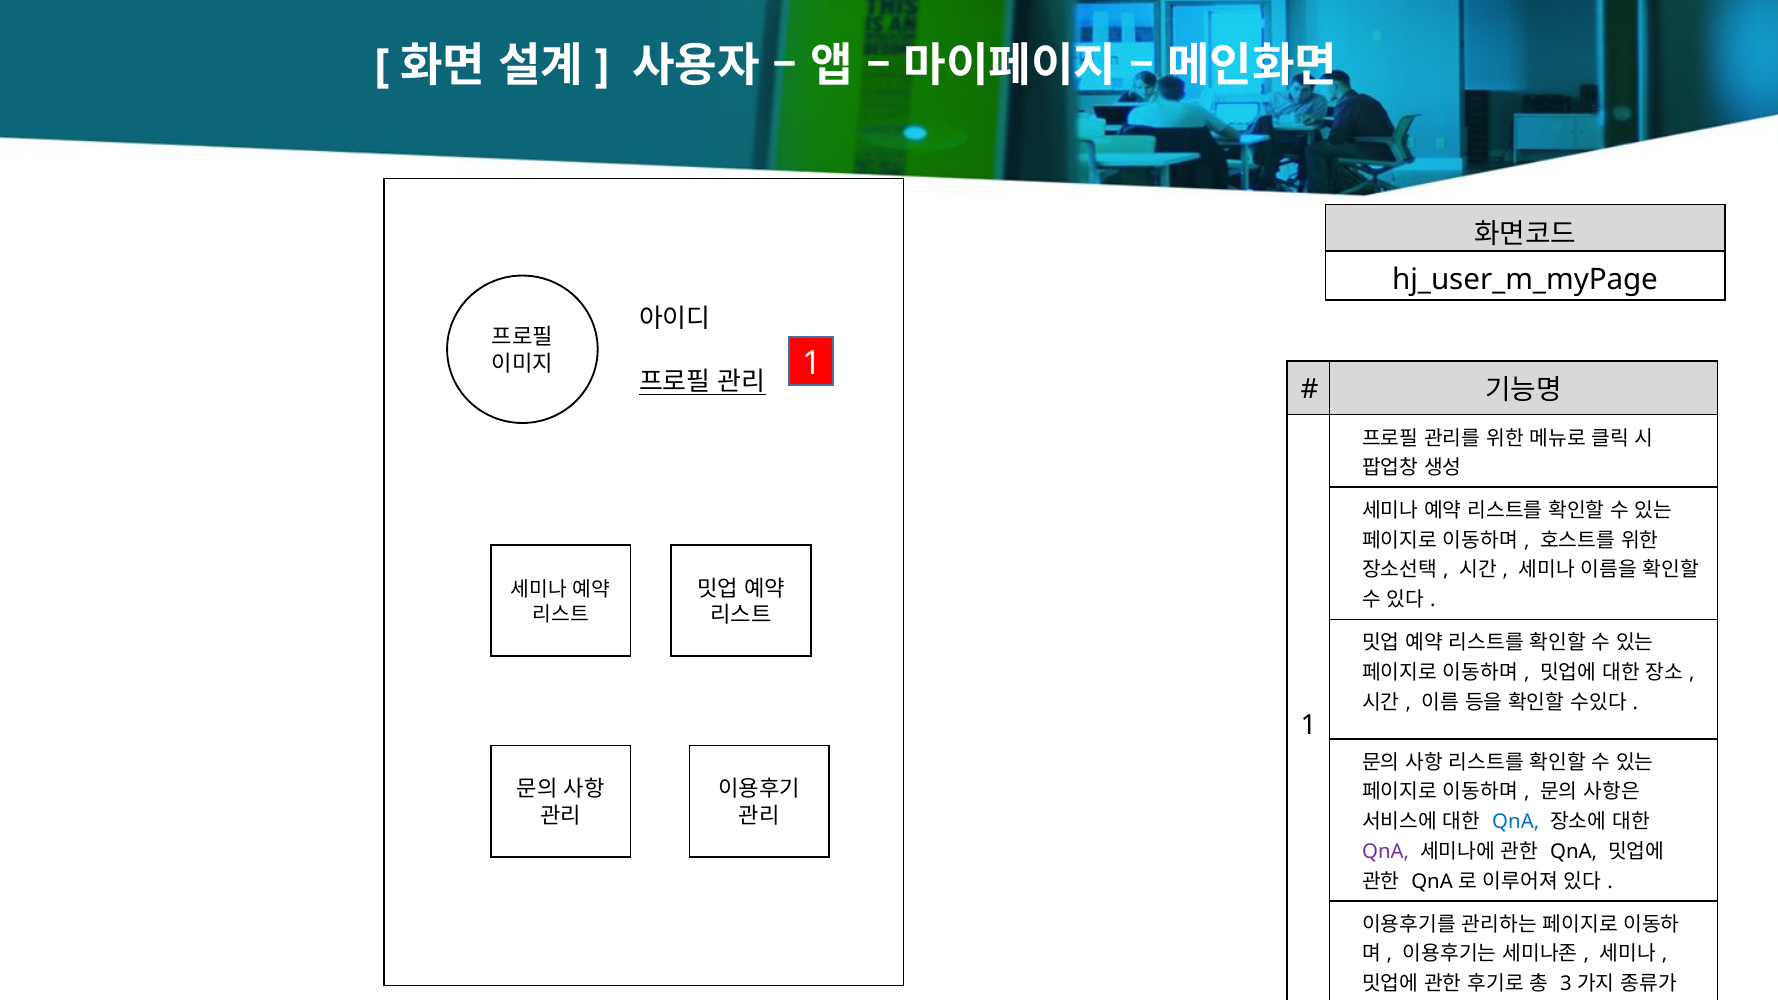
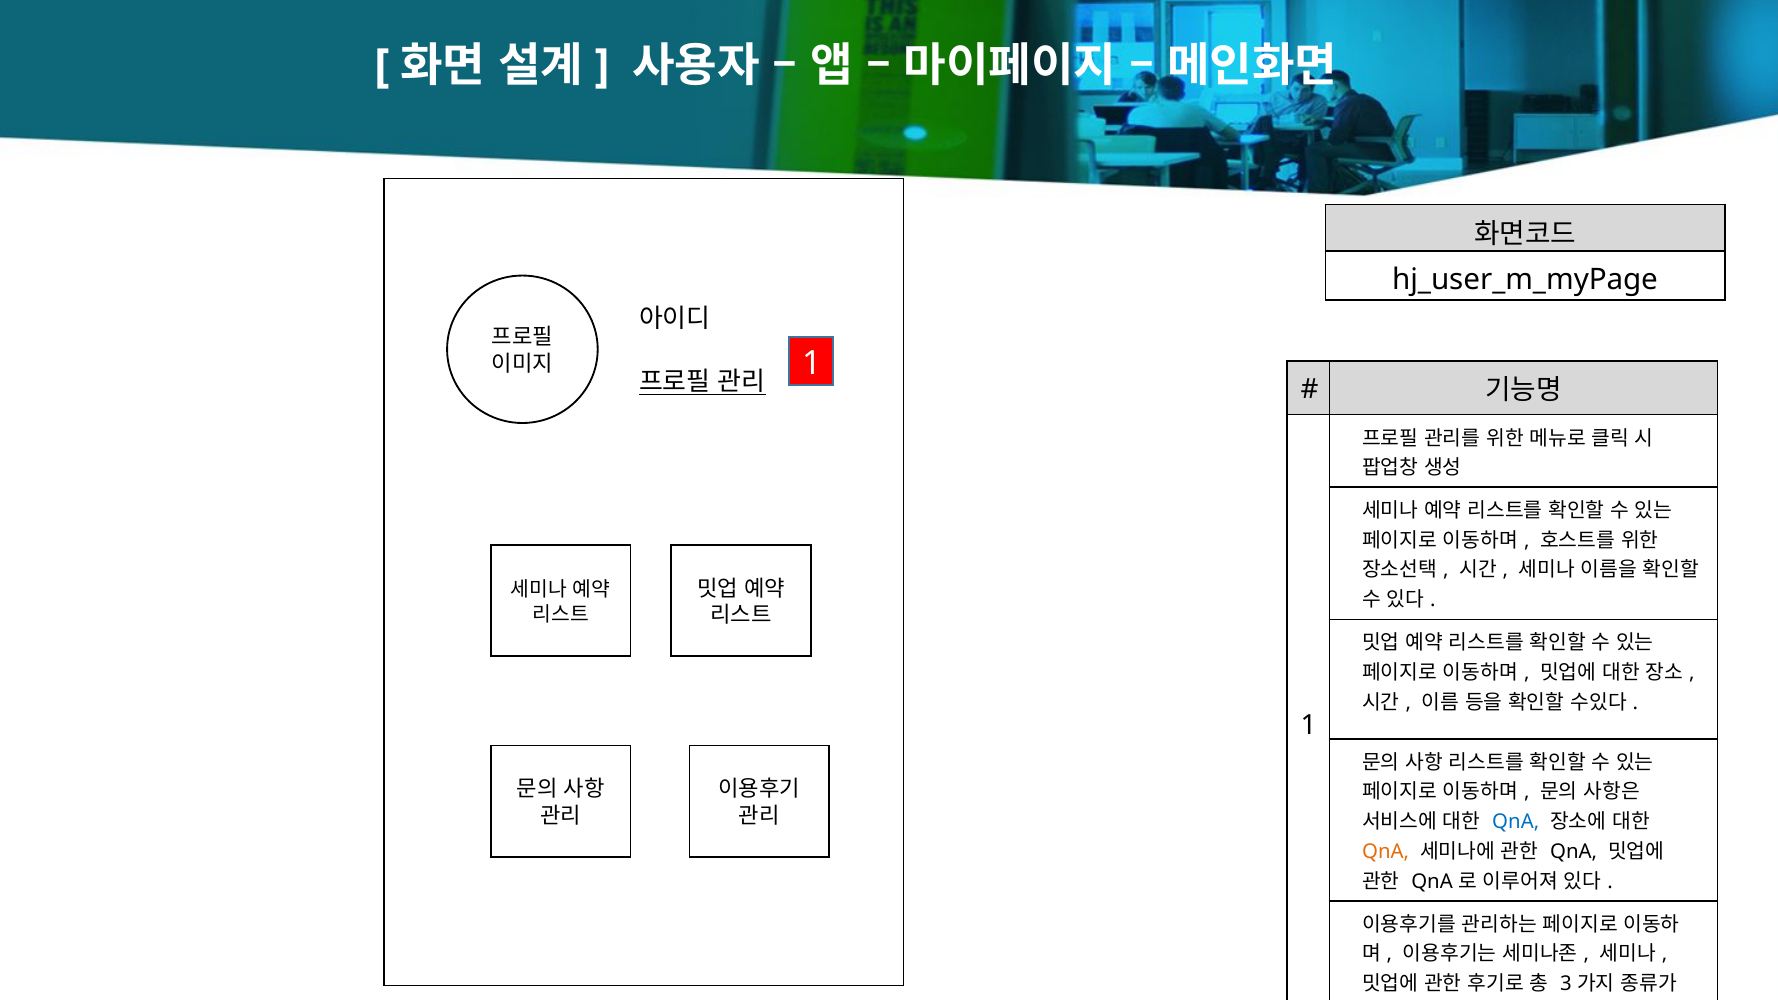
QnA colour: purple -> orange (1386, 852)
